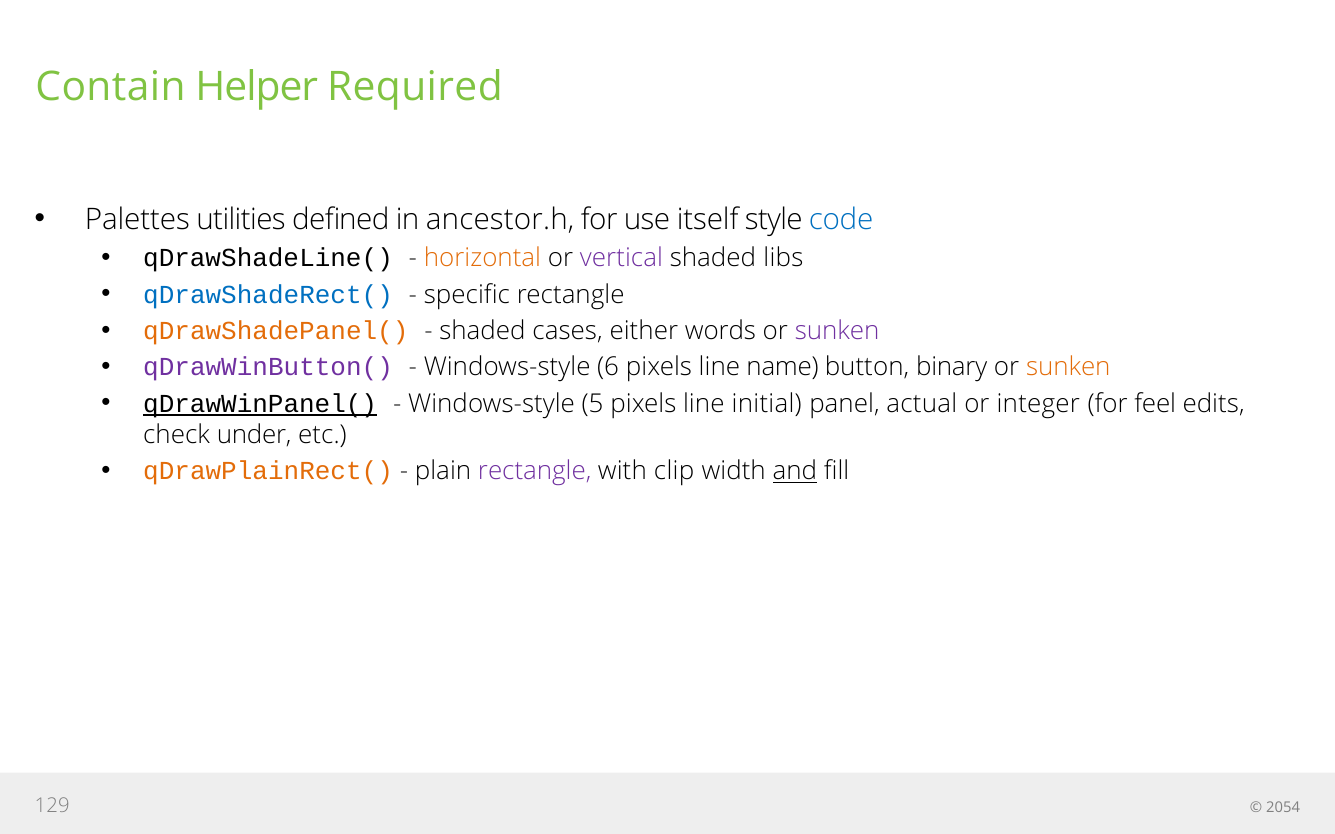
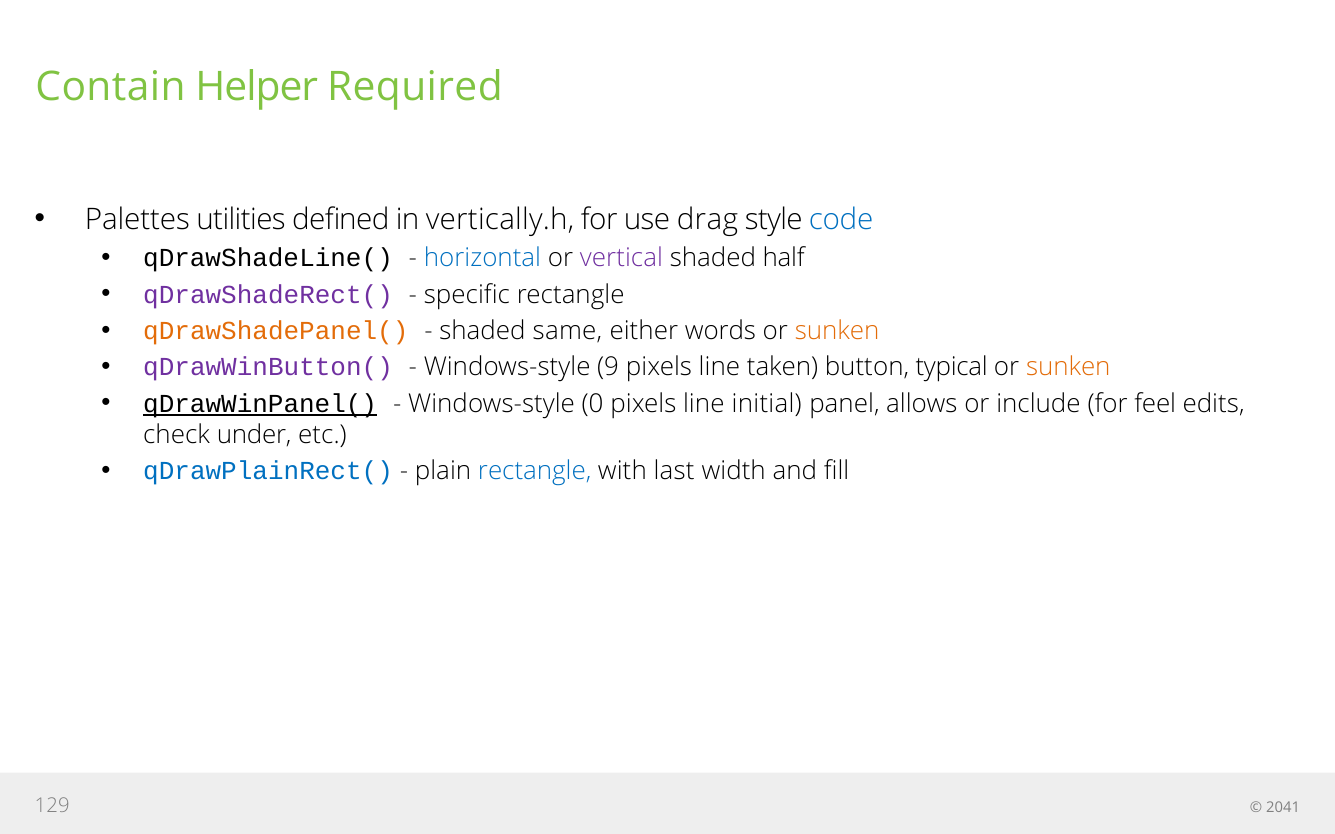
ancestor.h: ancestor.h -> vertically.h (500, 220)
itself: itself -> drag (707, 220)
horizontal colour: orange -> blue (482, 258)
libs: libs -> half (784, 258)
qDrawShadeRect( colour: blue -> purple (268, 295)
cases: cases -> same (567, 331)
sunken colour: purple -> orange (837, 331)
6: 6 -> 9 (608, 367)
name: name -> taken (782, 367)
binary: binary -> typical (952, 367)
5: 5 -> 0 (593, 404)
actual: actual -> allows (922, 404)
integer: integer -> include (1038, 404)
qDrawPlainRect( colour: orange -> blue (268, 471)
rectangle colour: purple -> blue (535, 471)
clip: clip -> last (674, 471)
and underline: present -> none (795, 471)
2054: 2054 -> 2041 (1283, 808)
